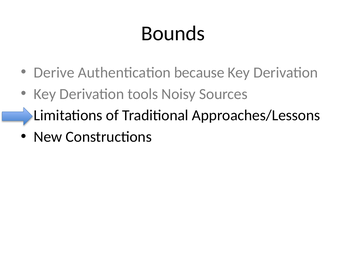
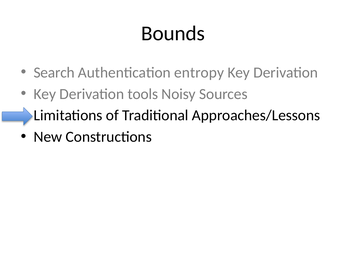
Derive: Derive -> Search (54, 73)
because: because -> entropy (199, 73)
